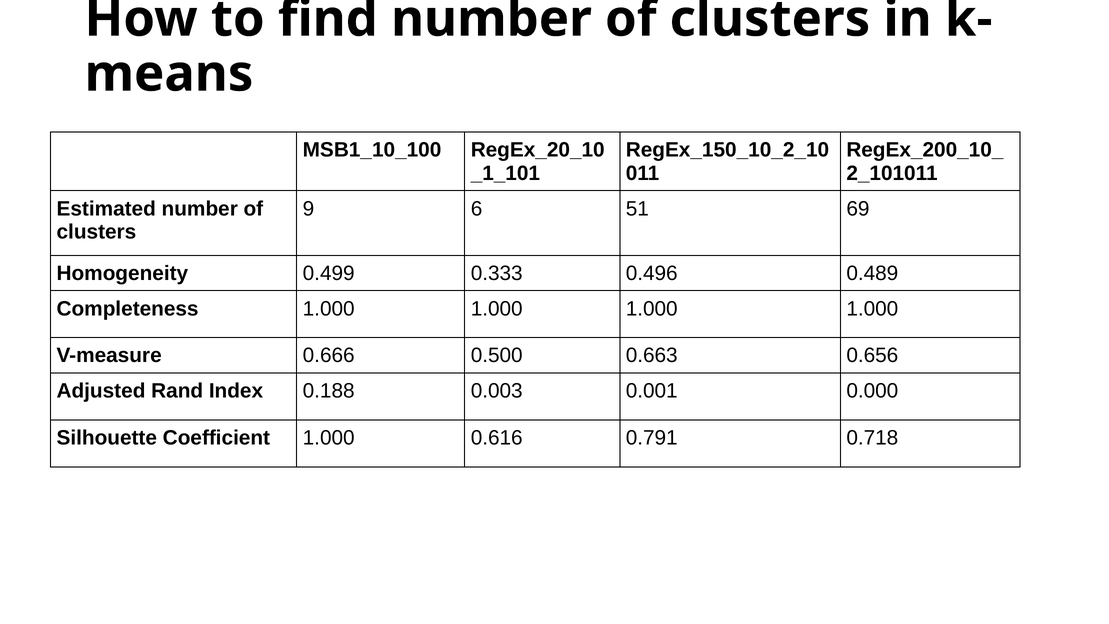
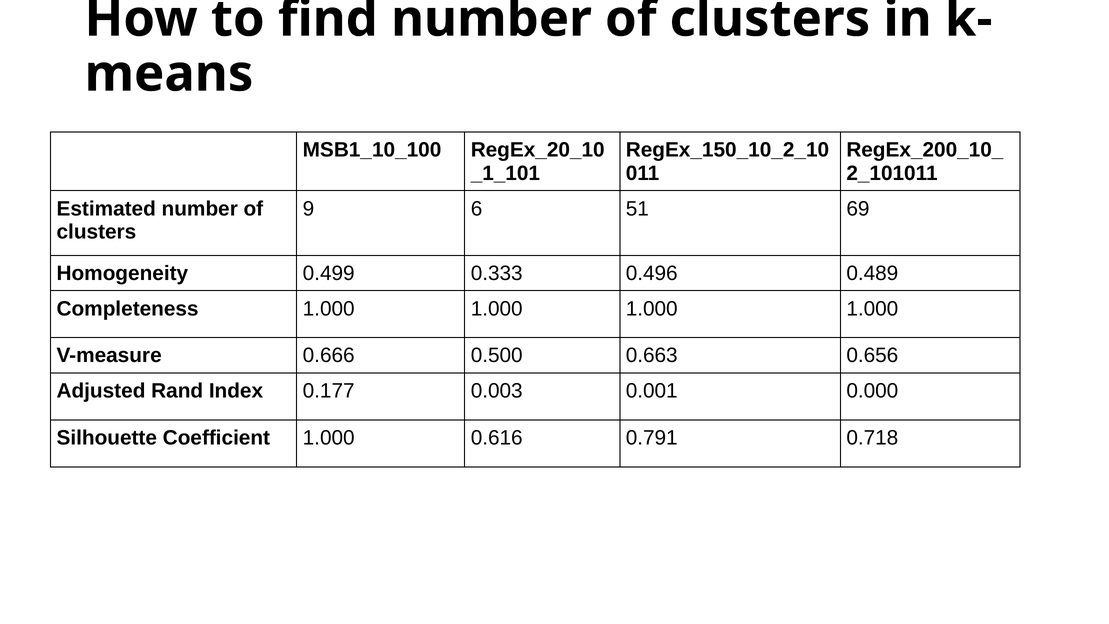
0.188: 0.188 -> 0.177 (329, 391)
